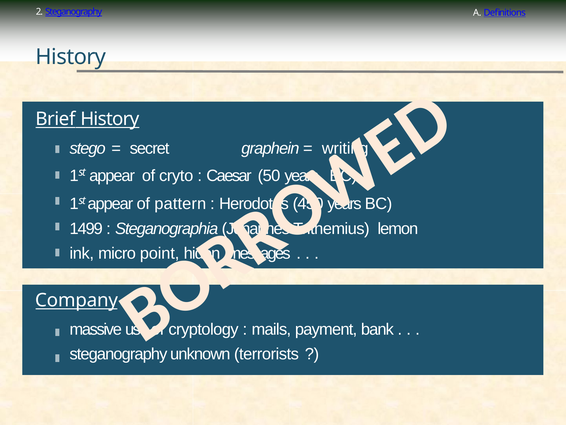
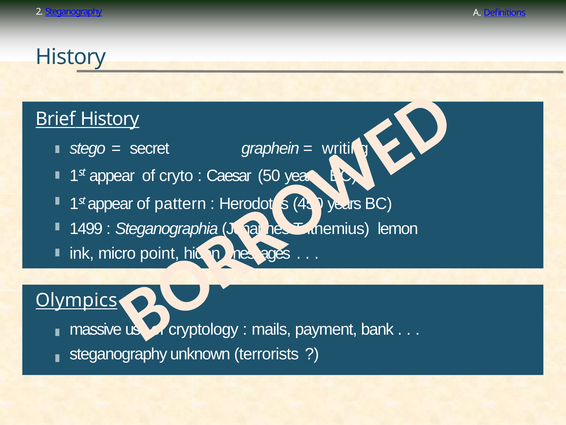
Company: Company -> Olympics (76, 300)
